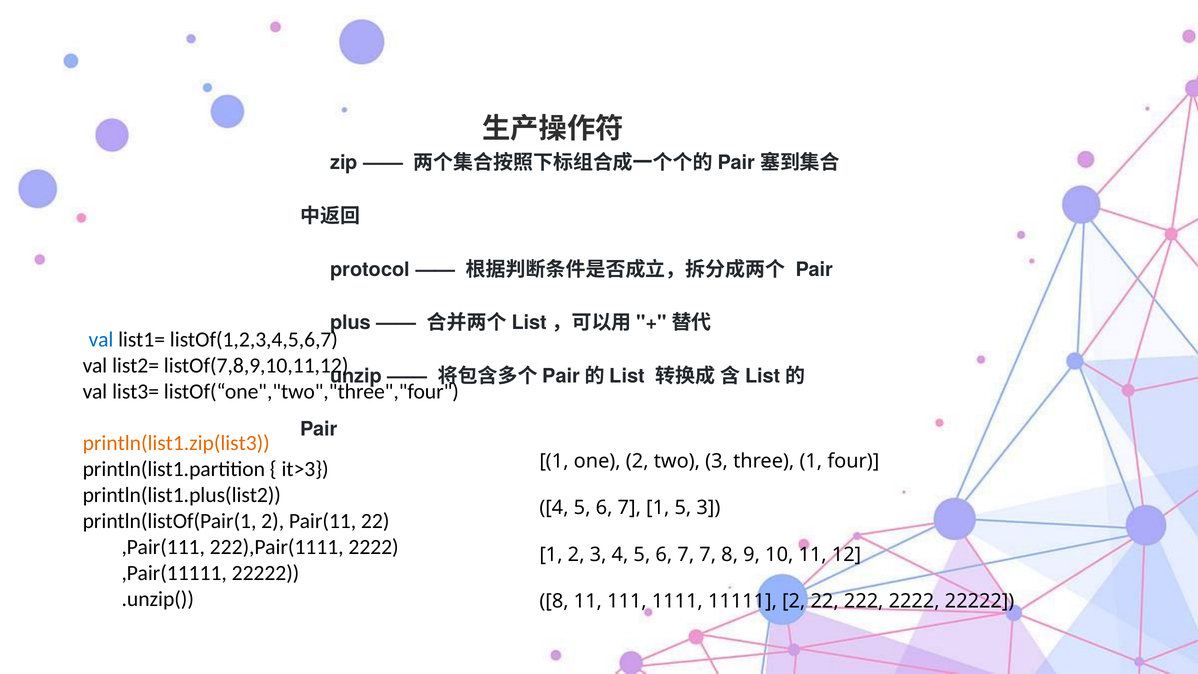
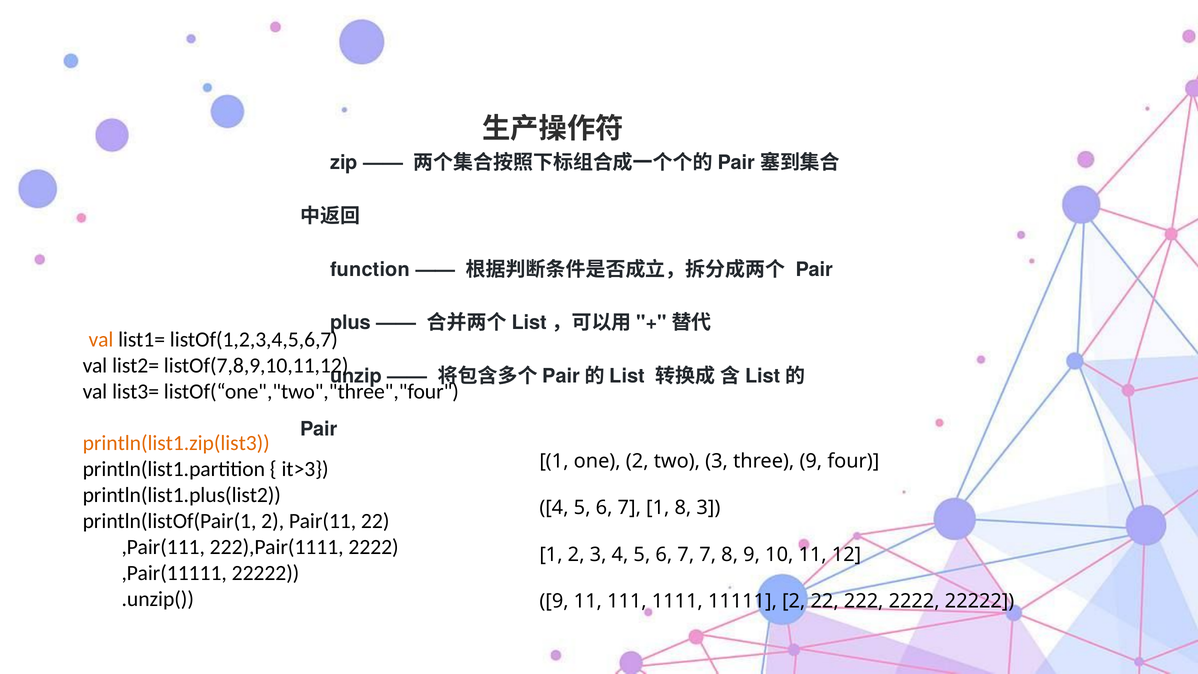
protocol: protocol -> function (370, 269)
val colour: blue -> orange (101, 339)
three 1: 1 -> 9 (811, 461)
1 5: 5 -> 8 (683, 508)
8: 8 -> 9 (554, 601)
